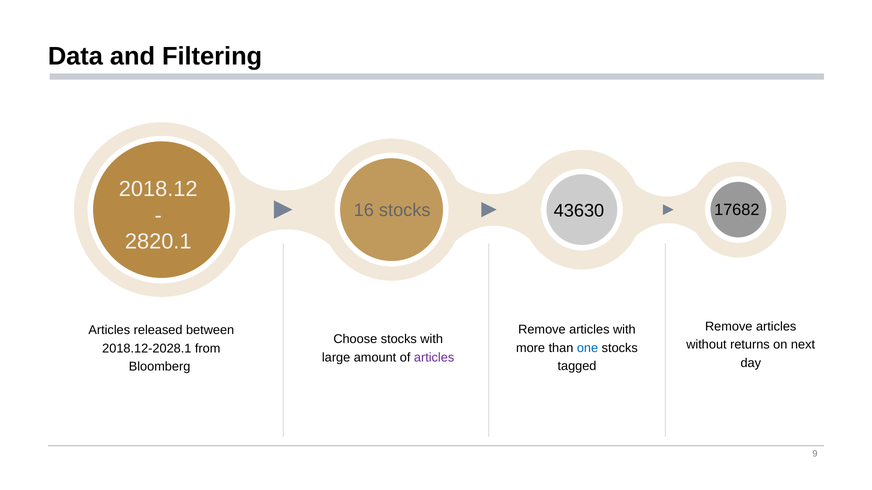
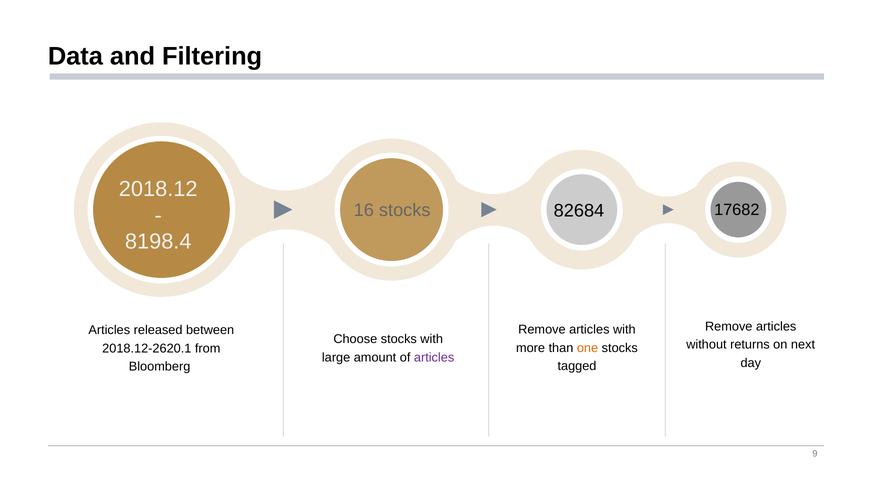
43630: 43630 -> 82684 (579, 211)
2820.1: 2820.1 -> 8198.4 (158, 242)
one colour: blue -> orange (588, 348)
2018.12-2028.1: 2018.12-2028.1 -> 2018.12-2620.1 (147, 349)
